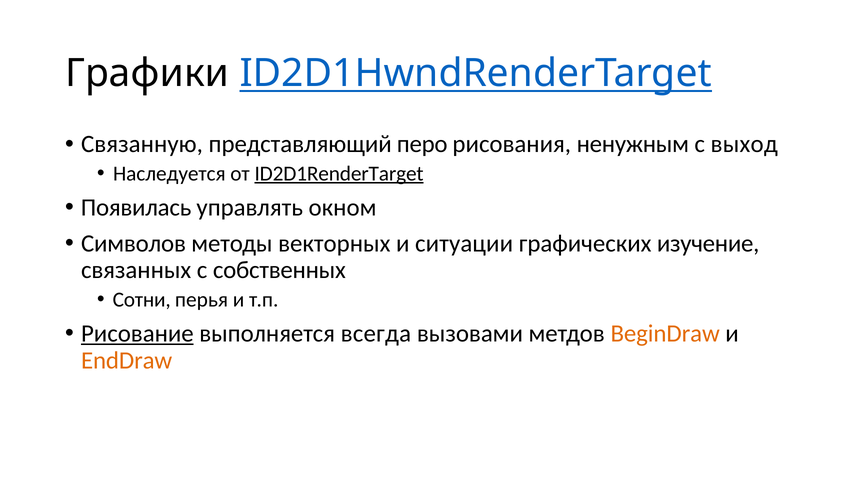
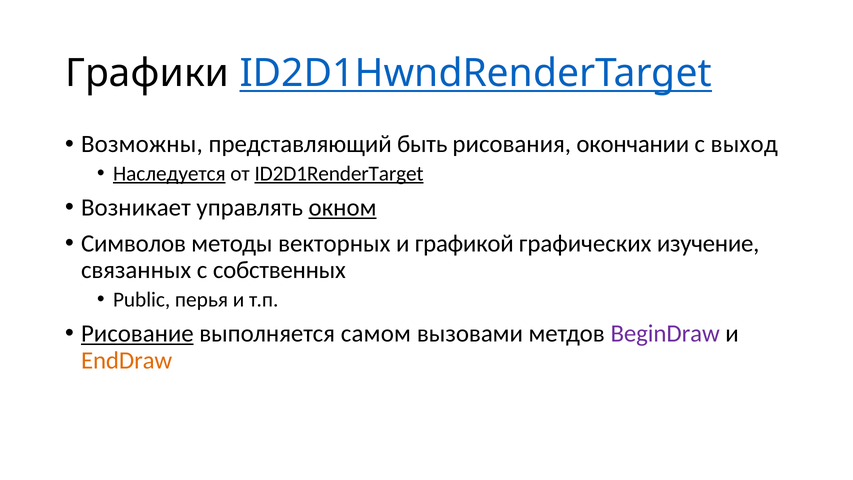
Связанную: Связанную -> Возможны (142, 144)
перо: перо -> быть (422, 144)
ненужным: ненужным -> окончании (633, 144)
Наследуется underline: none -> present (169, 174)
Появилась: Появилась -> Возникает (136, 207)
окном underline: none -> present (343, 207)
ситуации: ситуации -> графикой (464, 243)
Сотни: Сотни -> Public (142, 299)
всегда: всегда -> самом (376, 333)
BeginDraw colour: orange -> purple (665, 333)
